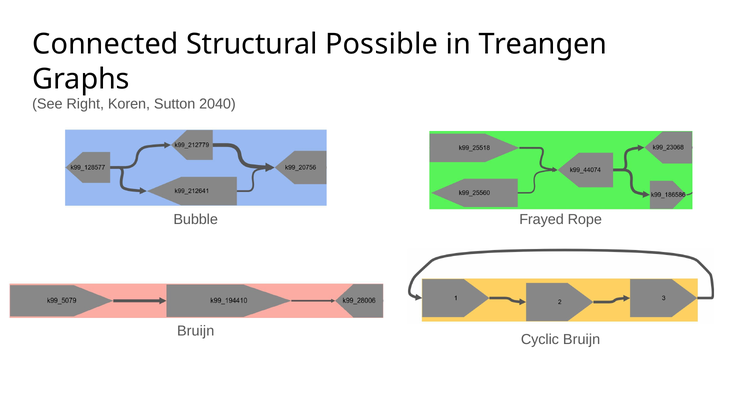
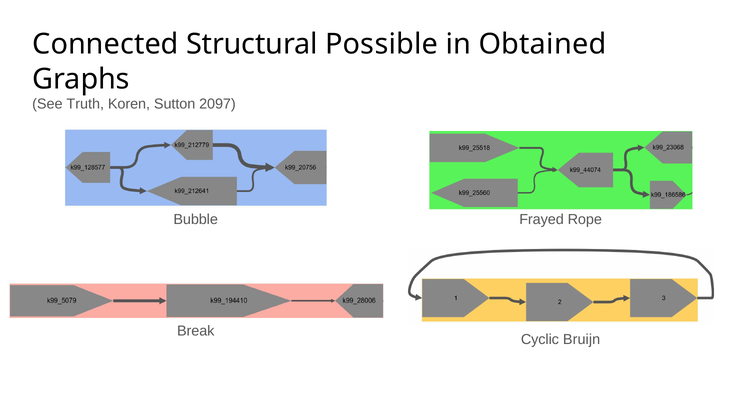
Treangen: Treangen -> Obtained (542, 44)
Right: Right -> Truth (85, 104)
2040: 2040 -> 2097 (217, 104)
Bruijn: Bruijn -> Break (196, 331)
